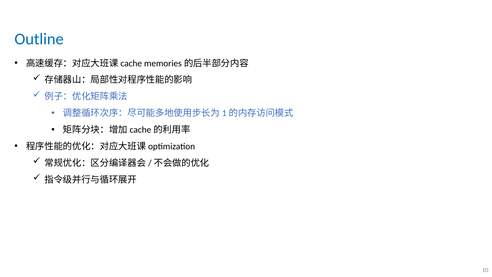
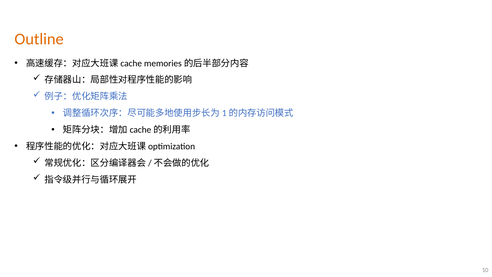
Outline colour: blue -> orange (39, 39)
